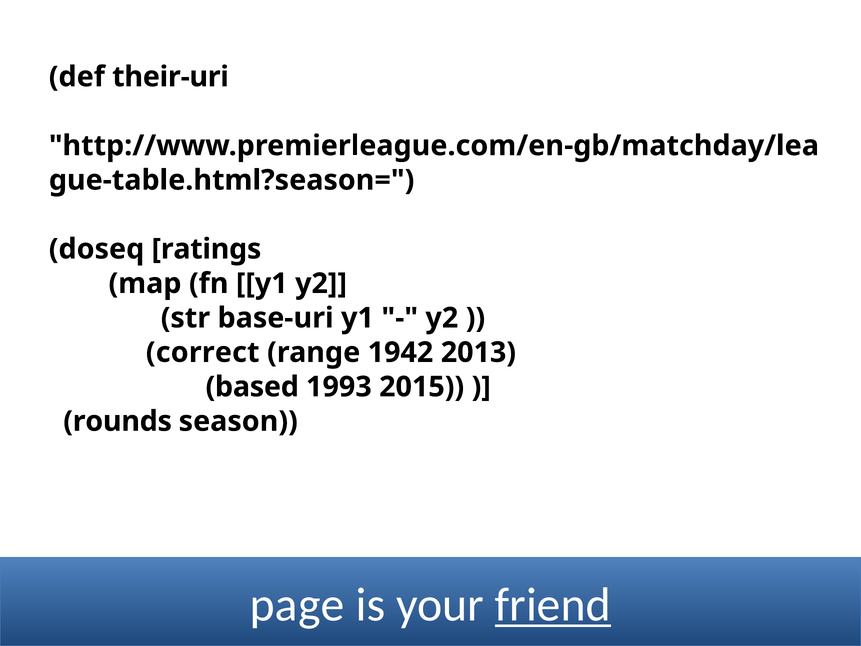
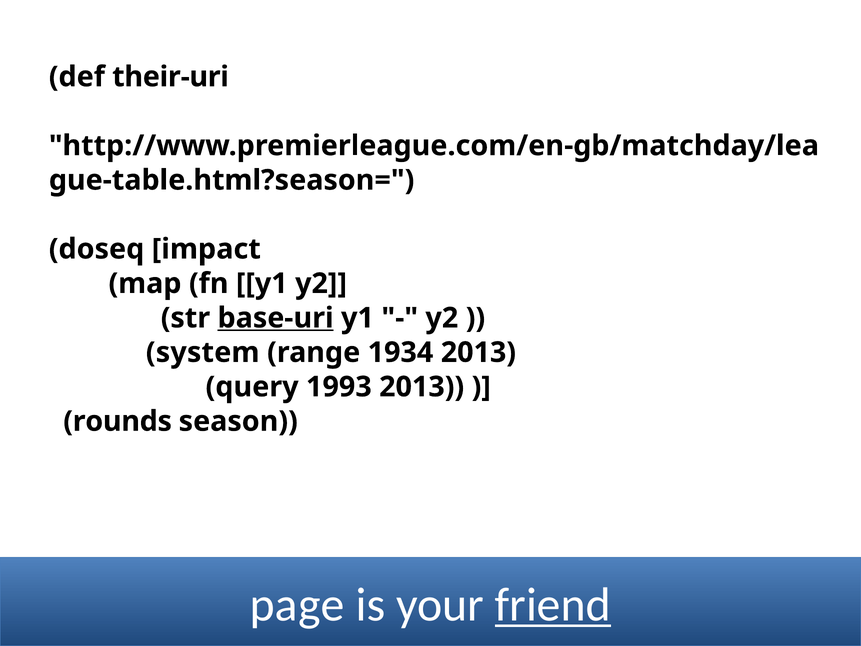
ratings: ratings -> impact (206, 249)
base-uri underline: none -> present (276, 318)
correct: correct -> system (203, 352)
1942: 1942 -> 1934 (400, 352)
based: based -> query (252, 387)
1993 2015: 2015 -> 2013 (422, 387)
